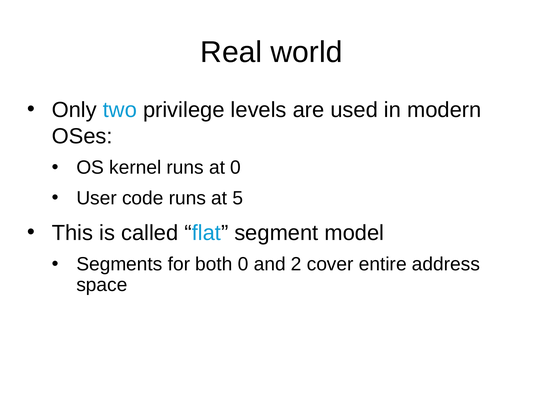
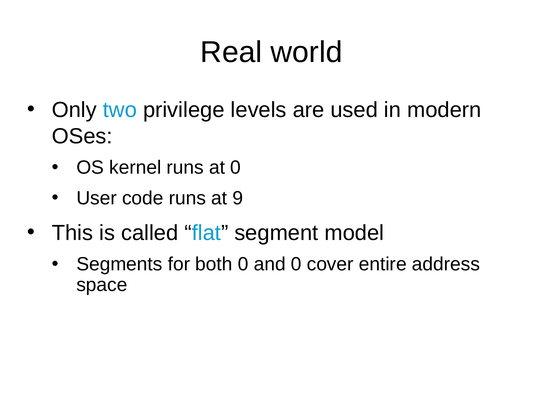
5: 5 -> 9 (238, 198)
and 2: 2 -> 0 (296, 264)
